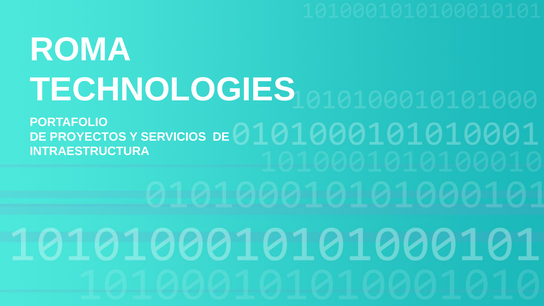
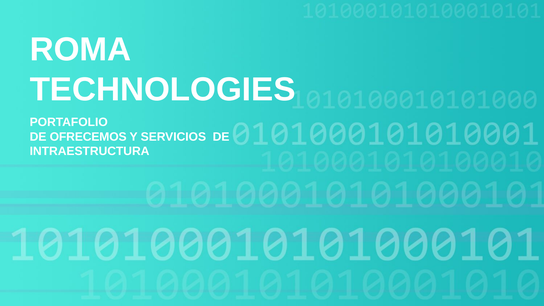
PROYECTOS: PROYECTOS -> OFRECEMOS (88, 137)
